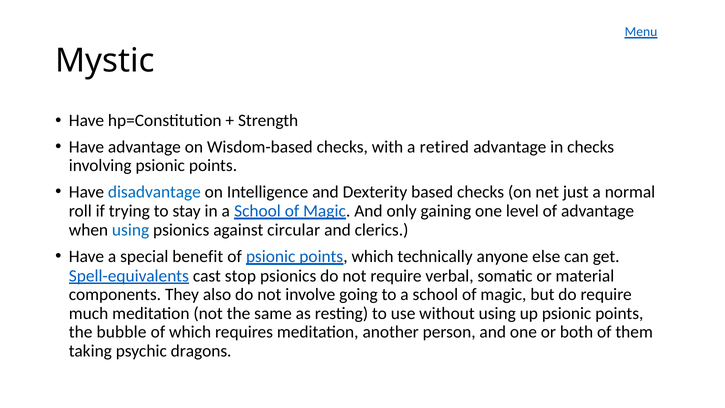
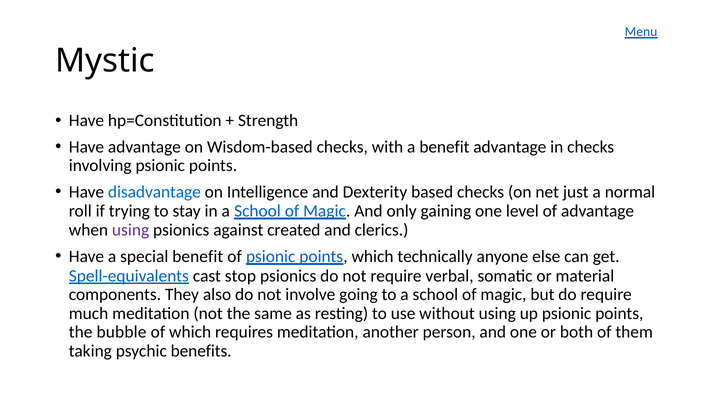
a retired: retired -> benefit (444, 147)
using colour: blue -> purple (131, 230)
circular: circular -> created (294, 230)
dragons: dragons -> benefits (201, 351)
